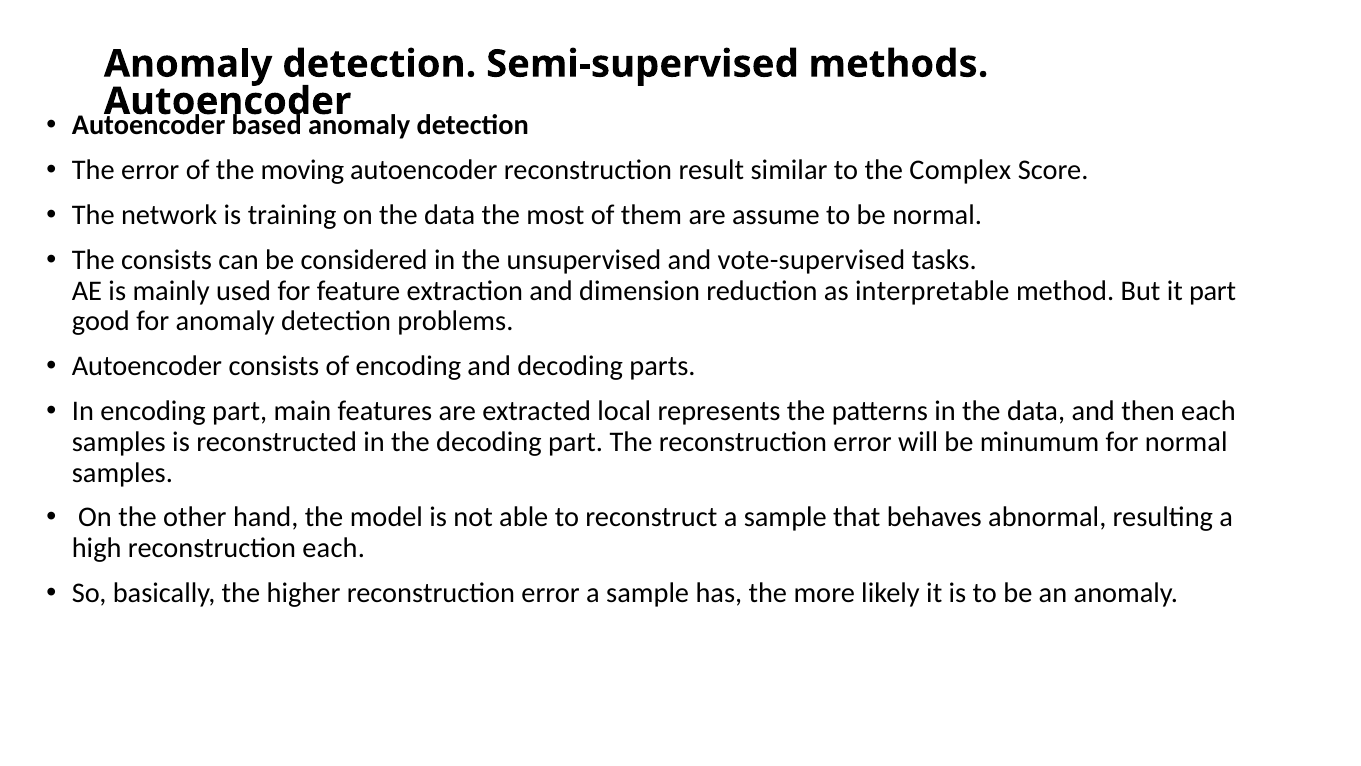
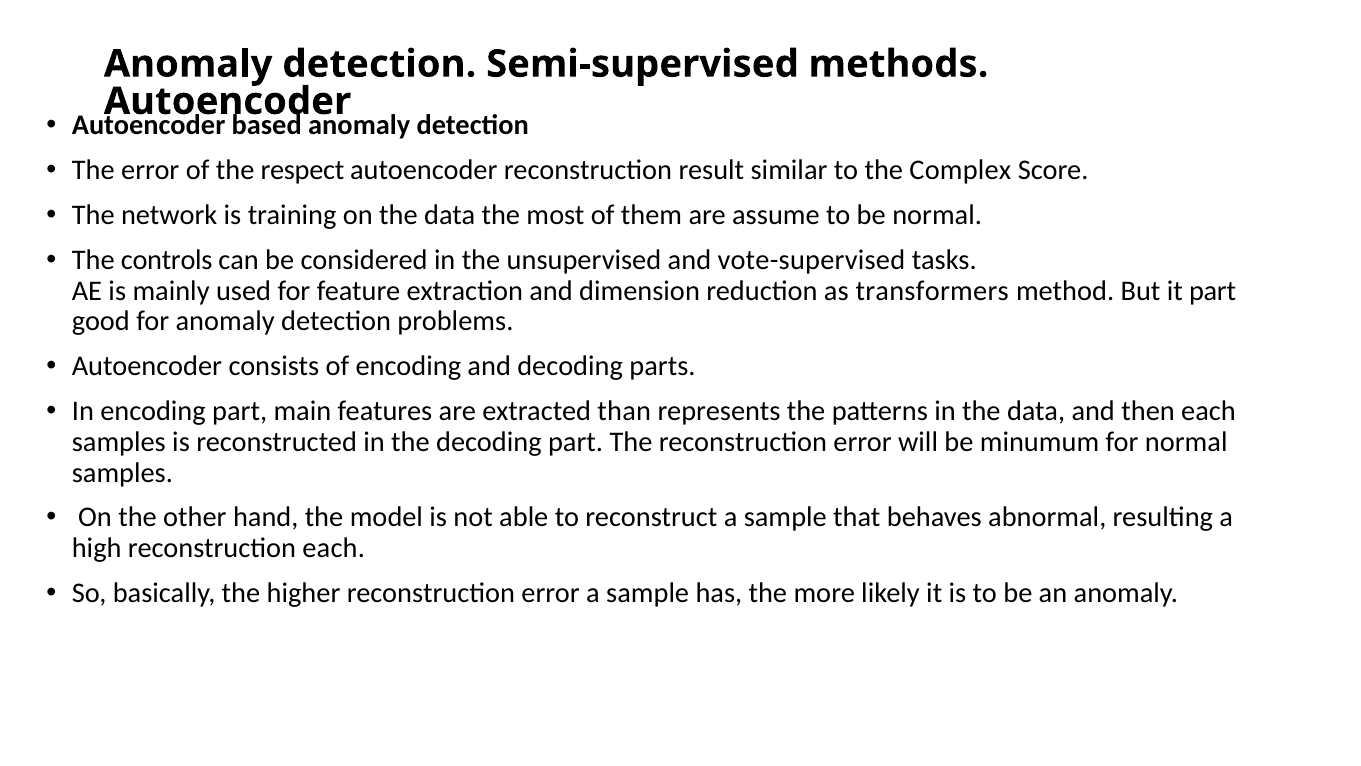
moving: moving -> respect (302, 170)
The consists: consists -> controls (167, 260)
interpretable: interpretable -> transformers (932, 291)
local: local -> than (624, 411)
